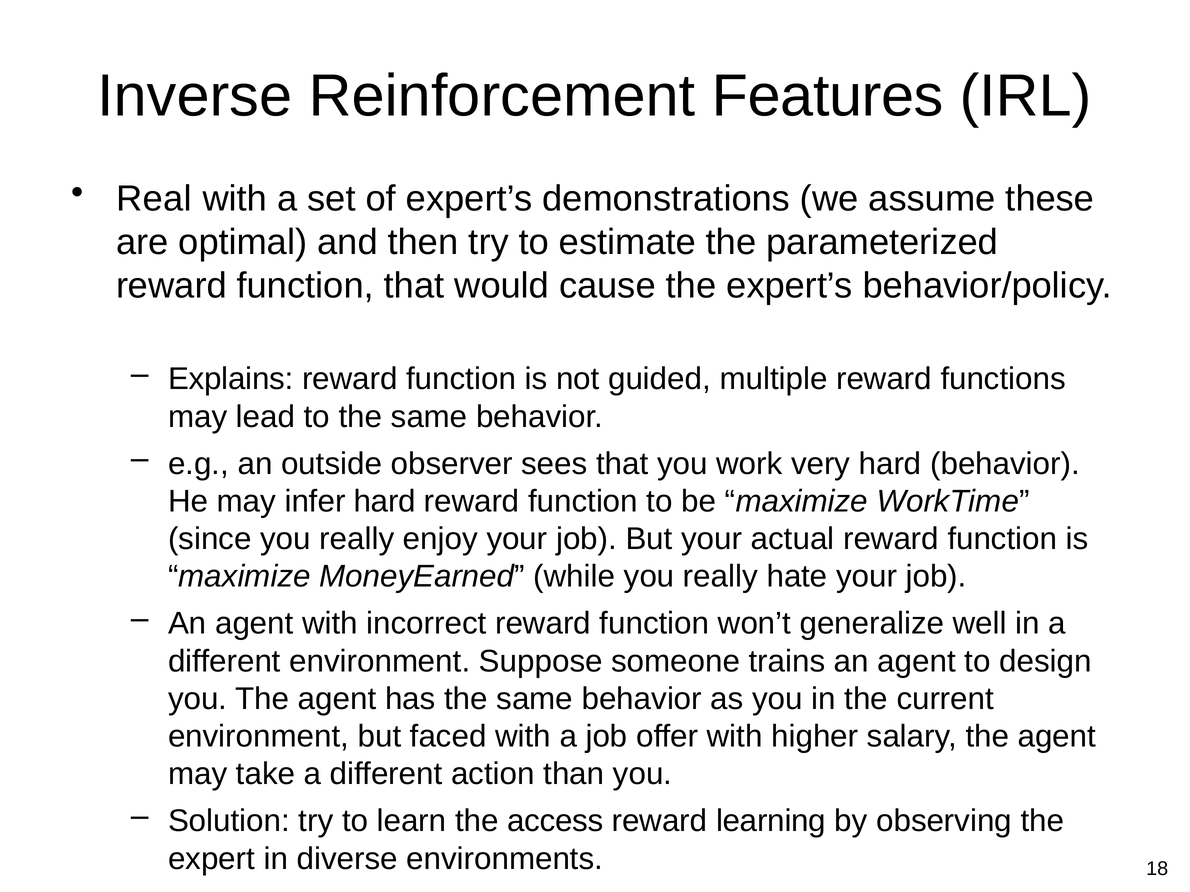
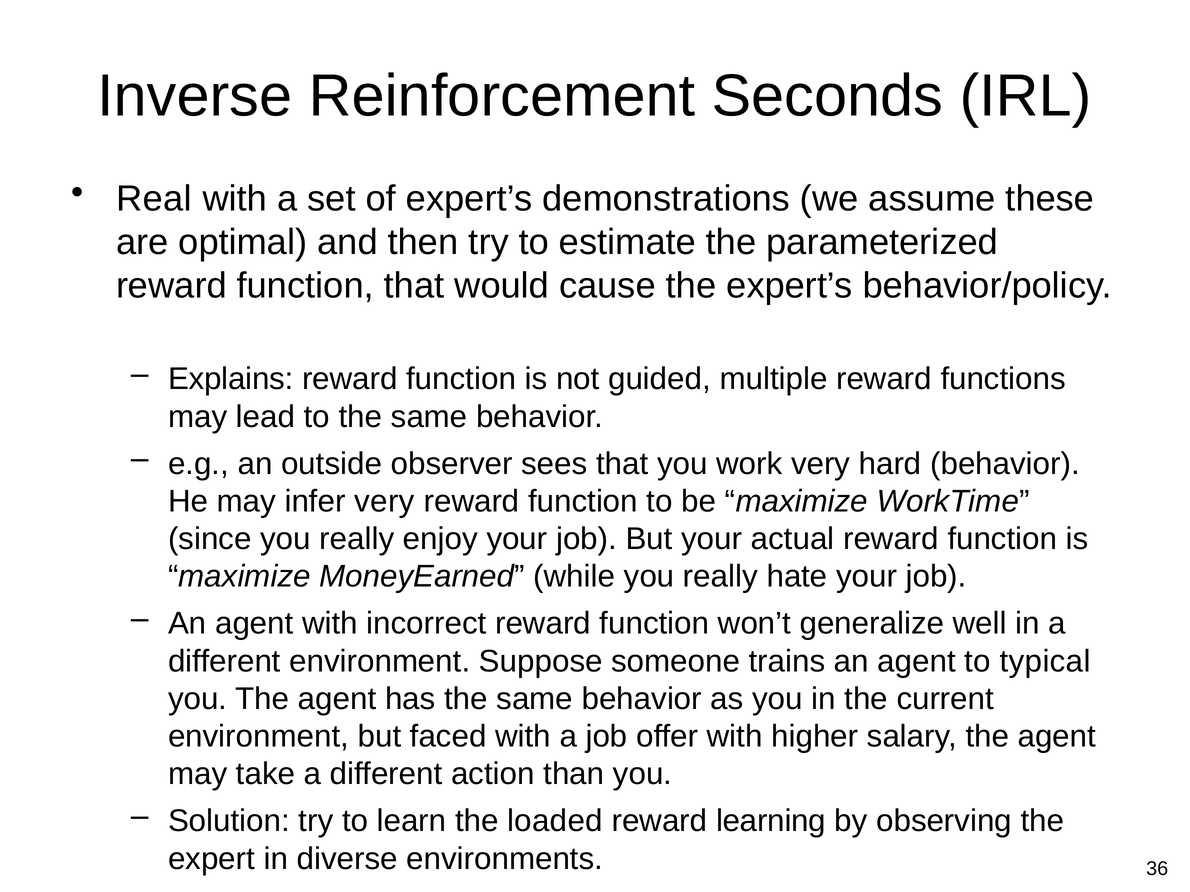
Features: Features -> Seconds (827, 96)
infer hard: hard -> very (384, 502)
design: design -> typical (1045, 662)
access: access -> loaded (555, 821)
18: 18 -> 36 (1157, 869)
